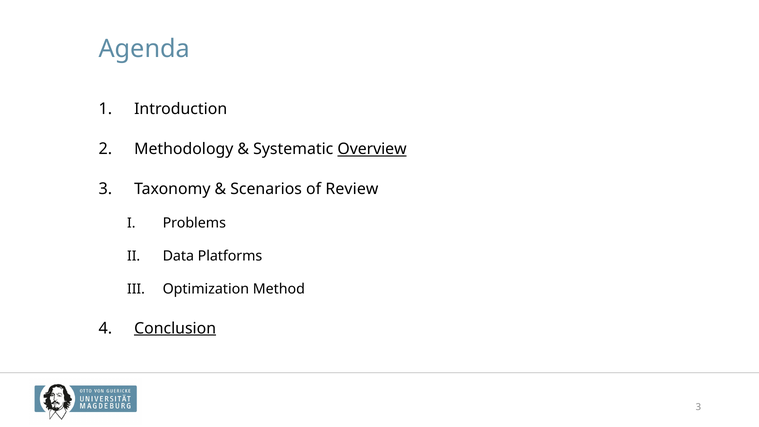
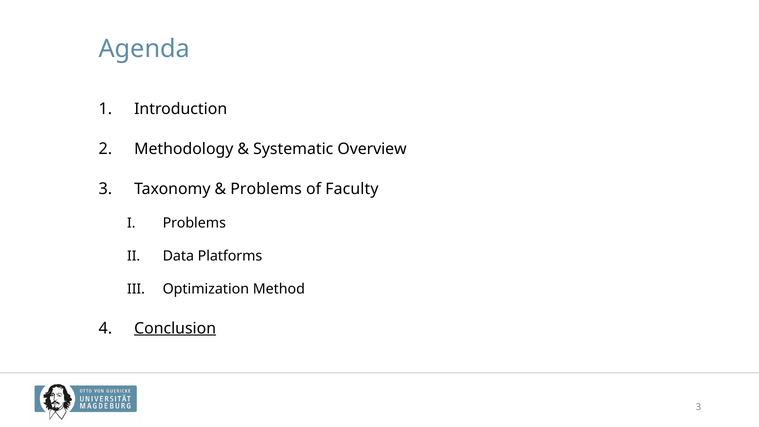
Overview underline: present -> none (372, 149)
Scenarios: Scenarios -> Problems (266, 189)
Review: Review -> Faculty (352, 189)
